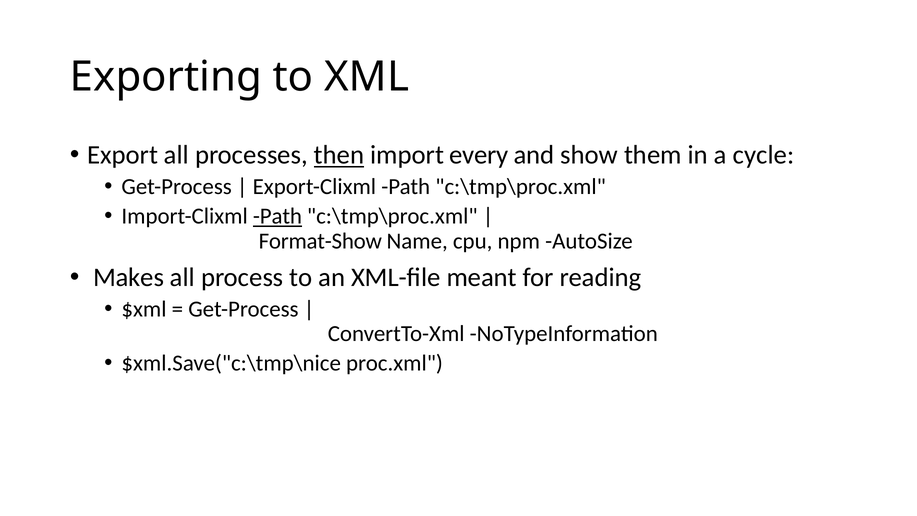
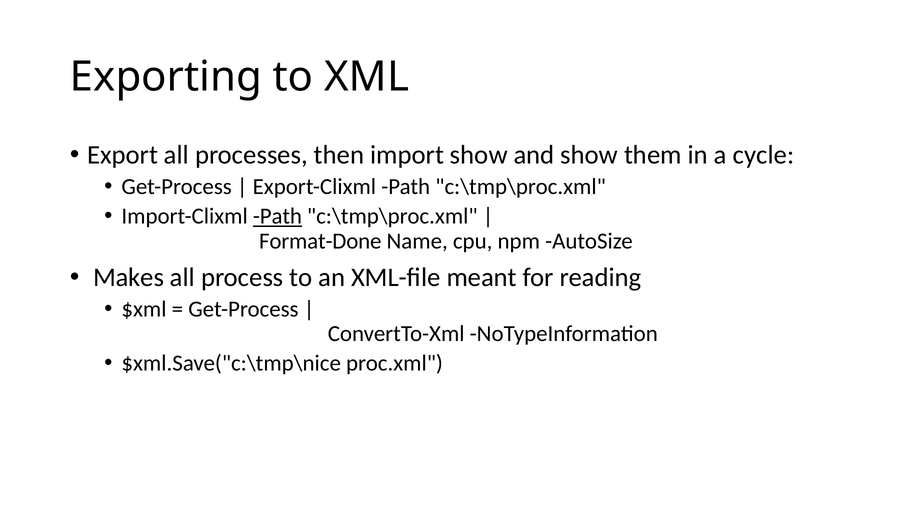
then underline: present -> none (339, 155)
import every: every -> show (479, 155)
Format-Show: Format-Show -> Format-Done (320, 241)
